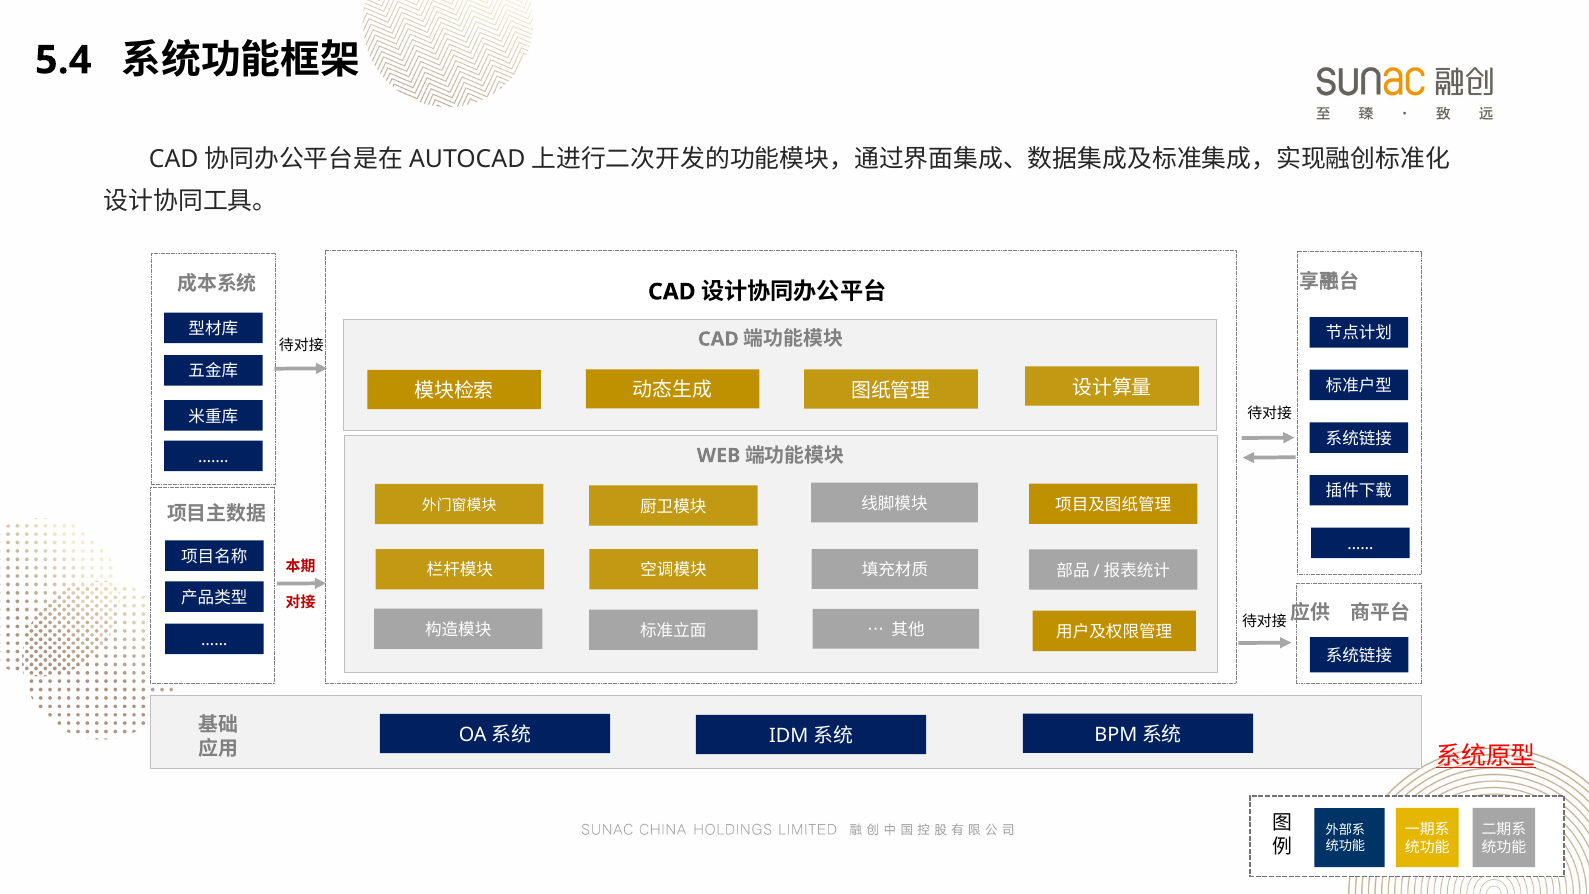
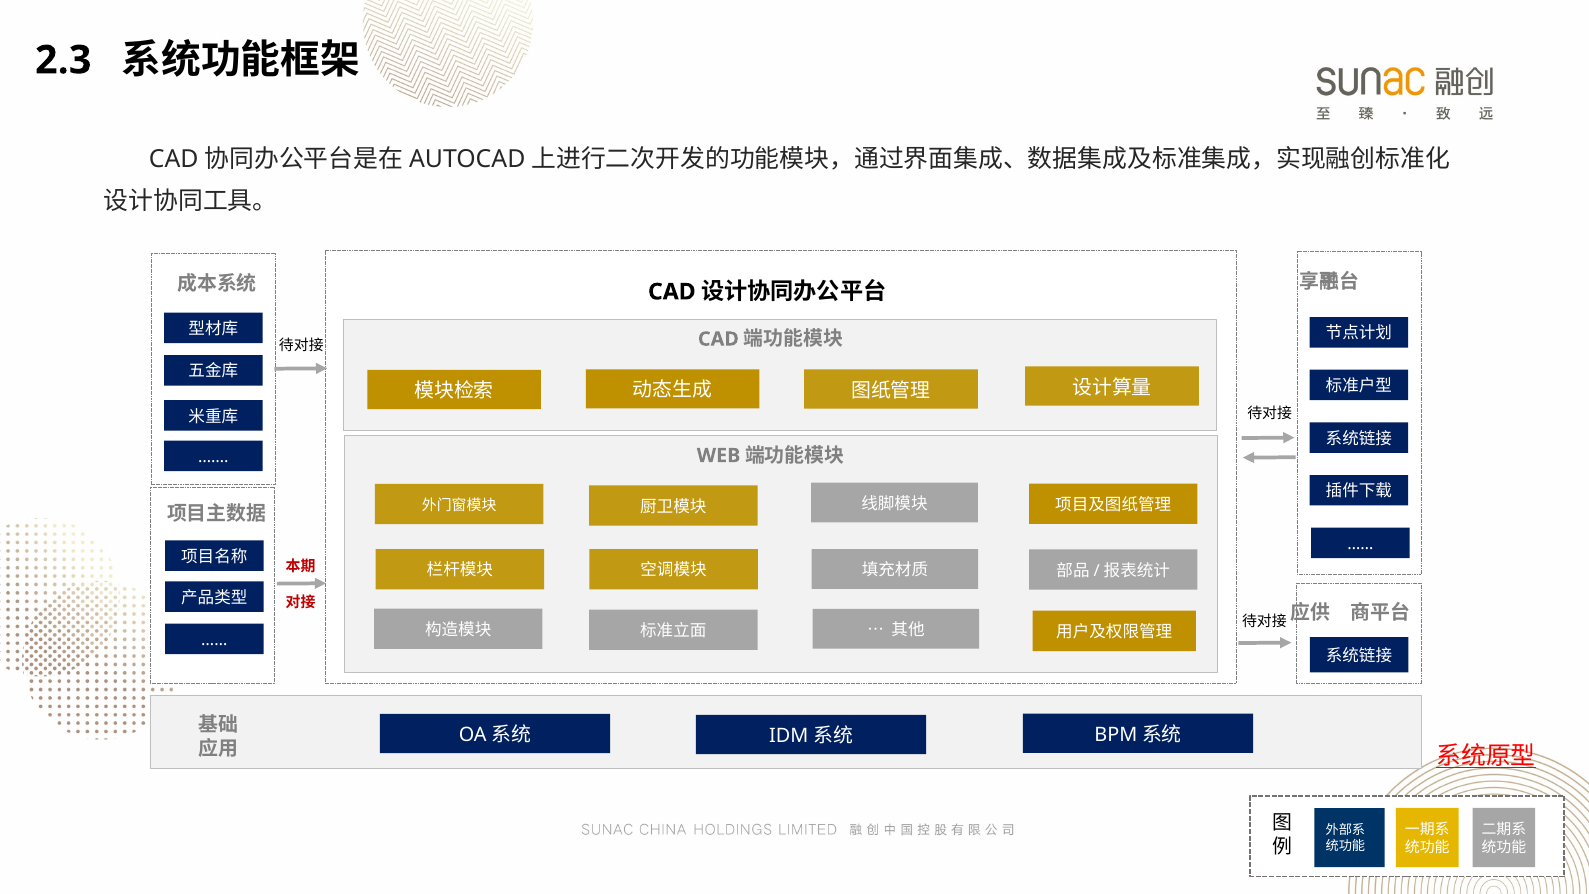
5.4: 5.4 -> 2.3 (63, 60)
